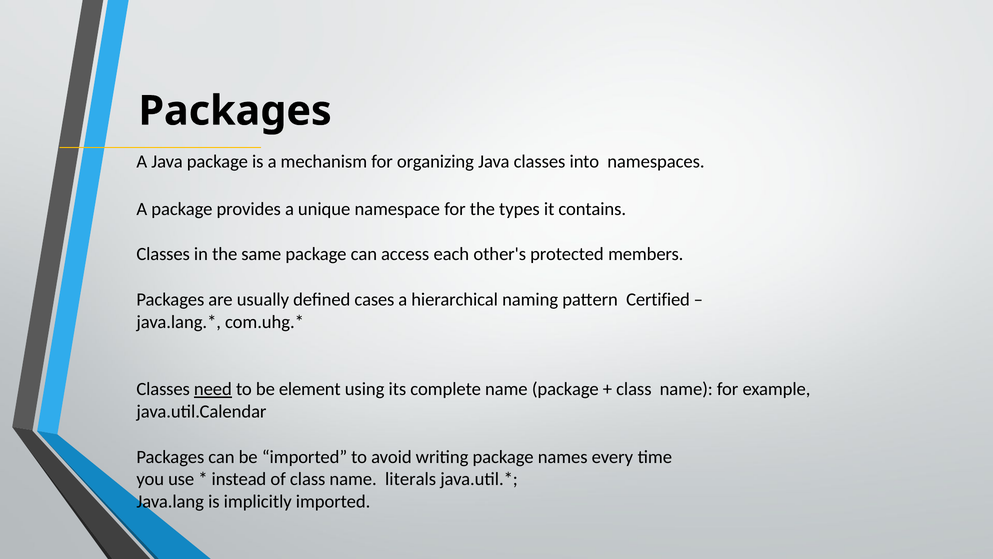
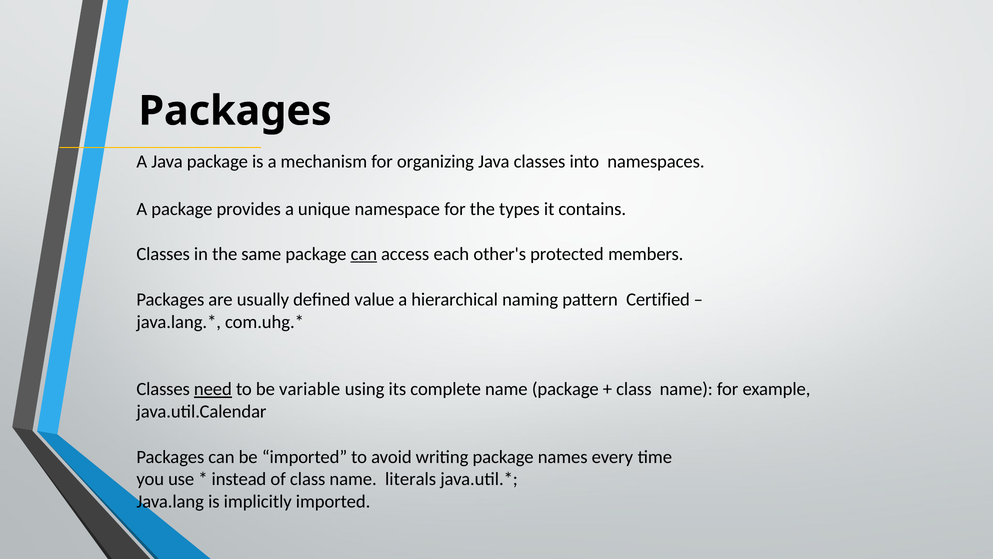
can underline: none -> present (364, 254)
cases: cases -> value (374, 299)
element: element -> variable (310, 389)
